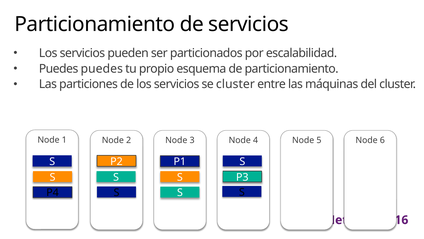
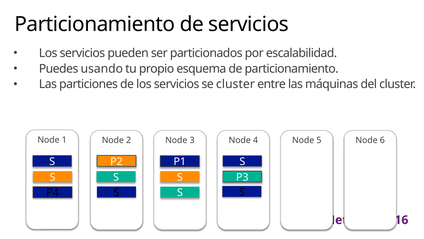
Puedes puedes: puedes -> usando (102, 69)
